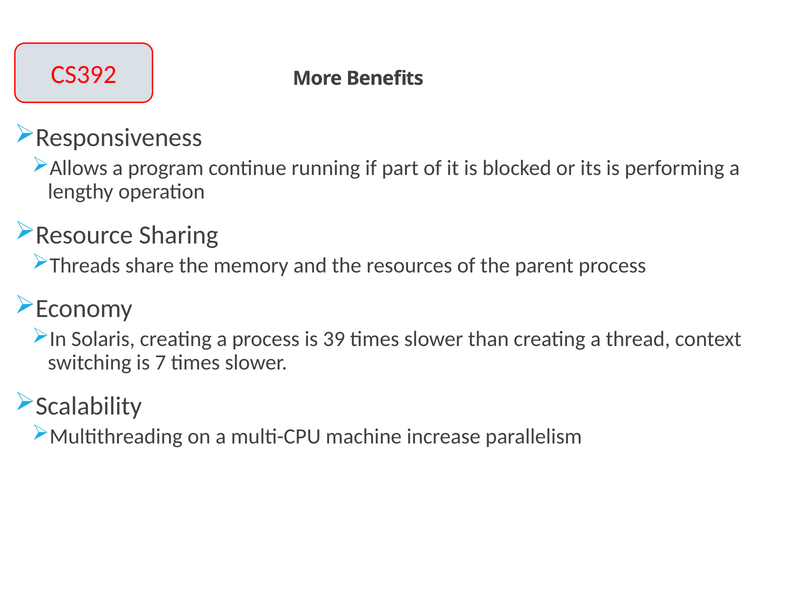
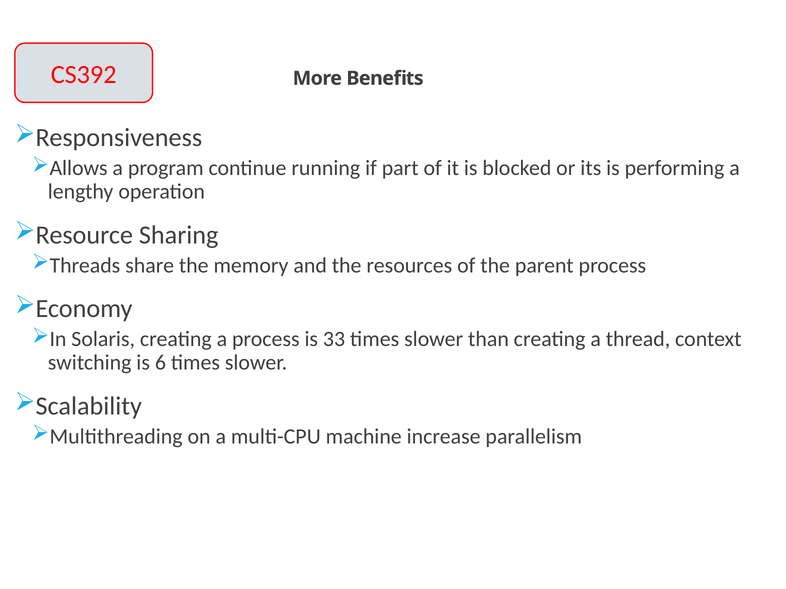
39: 39 -> 33 (334, 339)
7: 7 -> 6 (160, 363)
